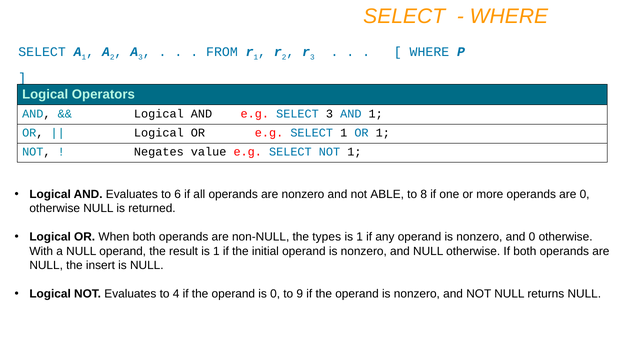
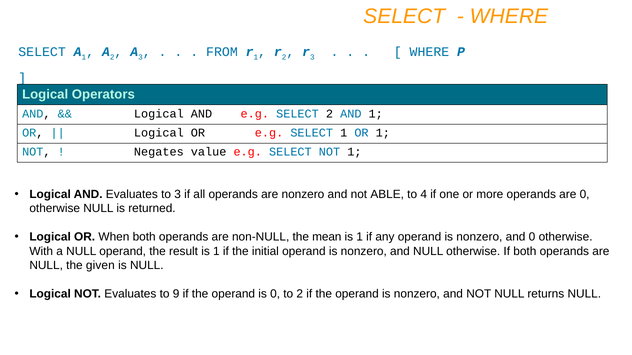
SELECT 3: 3 -> 2 (329, 114)
to 6: 6 -> 3 (178, 195)
8: 8 -> 4 (424, 195)
types: types -> mean (327, 237)
insert: insert -> given (100, 266)
4: 4 -> 9 (176, 294)
to 9: 9 -> 2 (300, 294)
